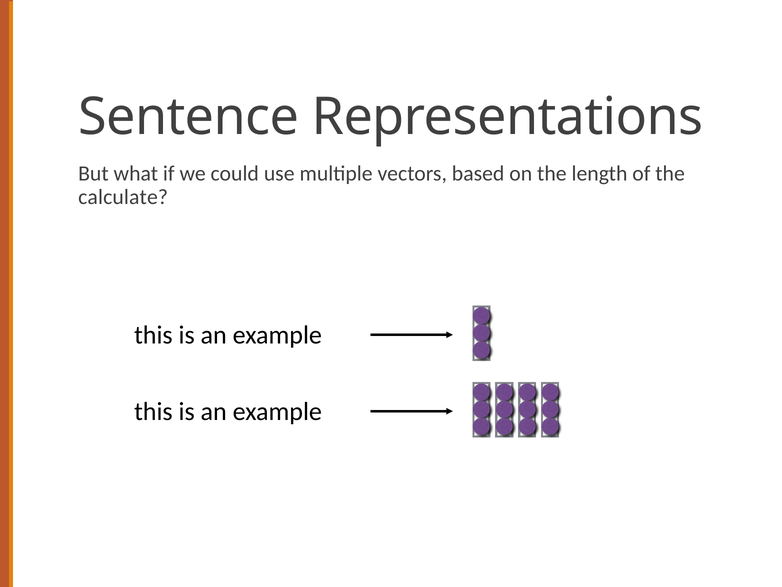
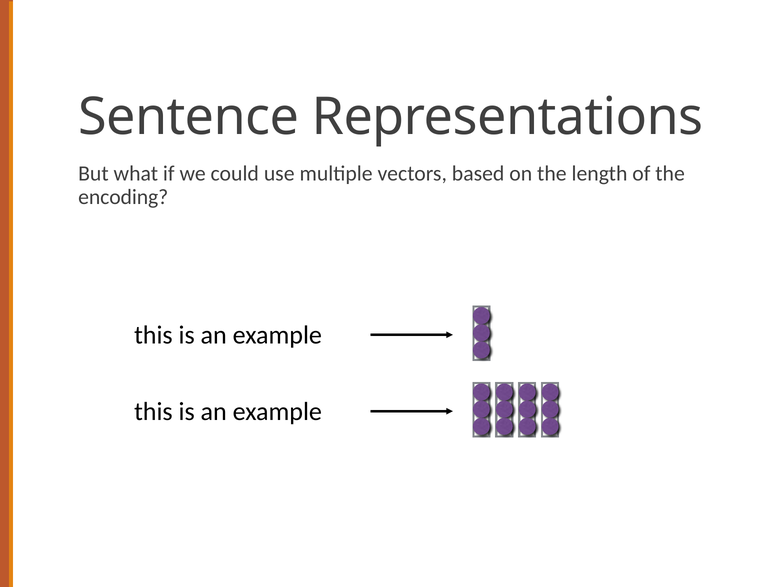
calculate: calculate -> encoding (123, 197)
